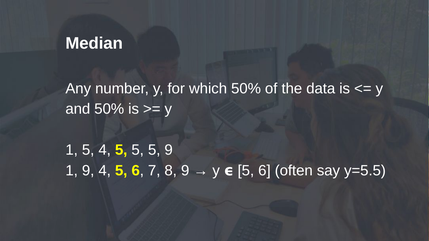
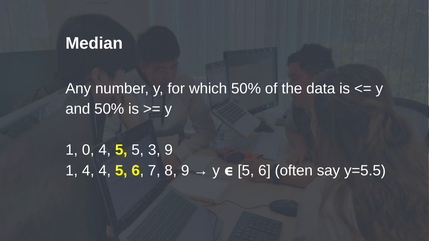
1 5: 5 -> 0 (88, 150)
5 5 5: 5 -> 3 (154, 150)
1 9: 9 -> 4 (88, 171)
